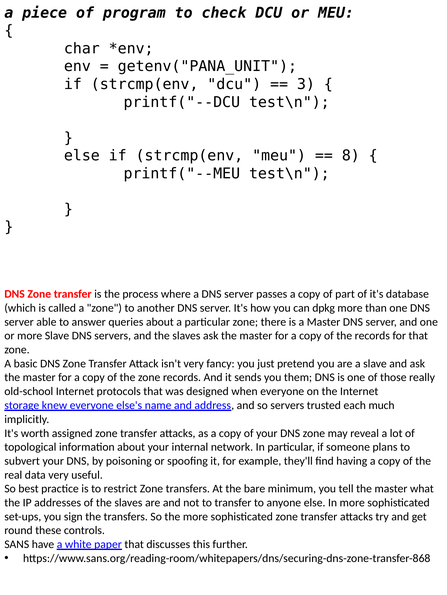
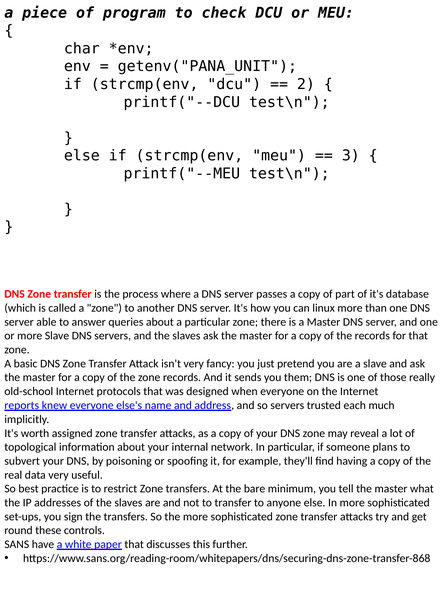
3: 3 -> 2 (306, 84)
8: 8 -> 3 (351, 156)
dpkg: dpkg -> linux (324, 309)
storage: storage -> reports (22, 406)
